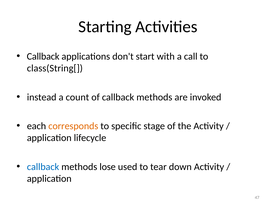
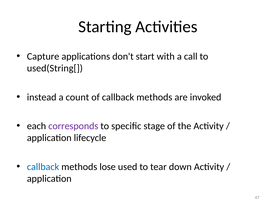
Callback: Callback -> Capture (43, 56)
class(String[: class(String[ -> used(String[ (55, 68)
corresponds colour: orange -> purple (73, 126)
